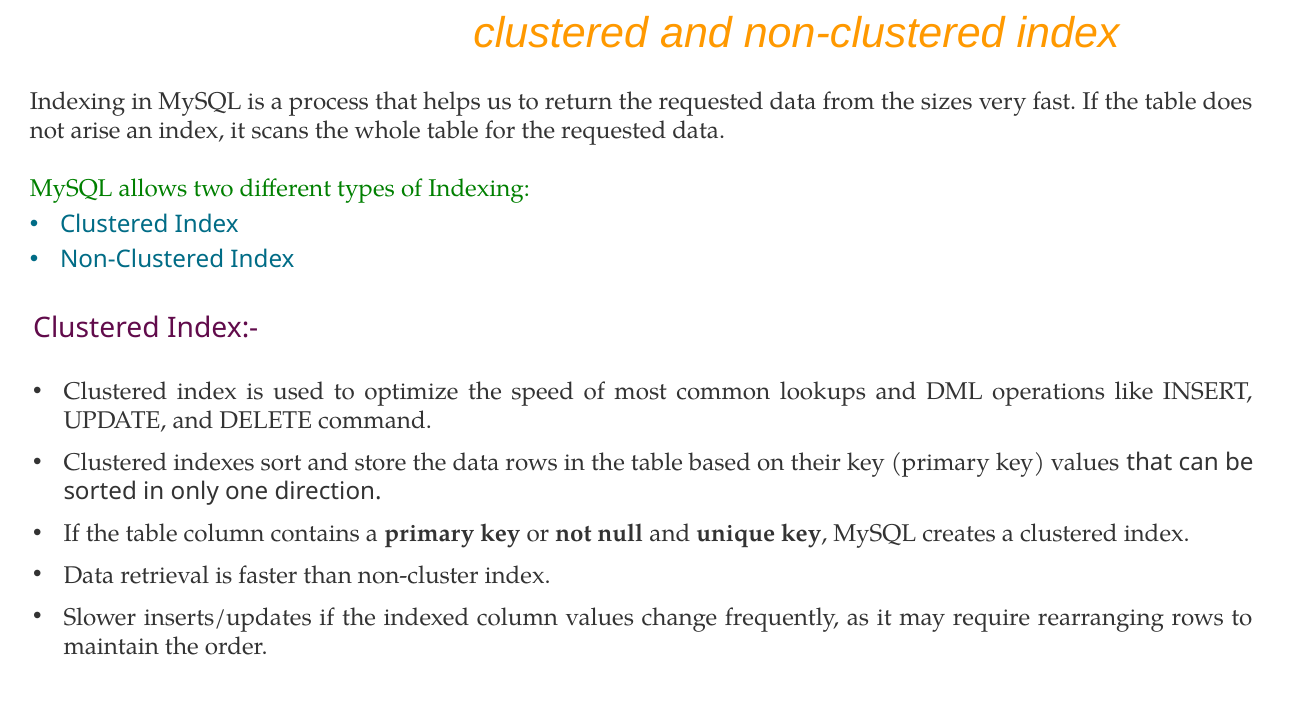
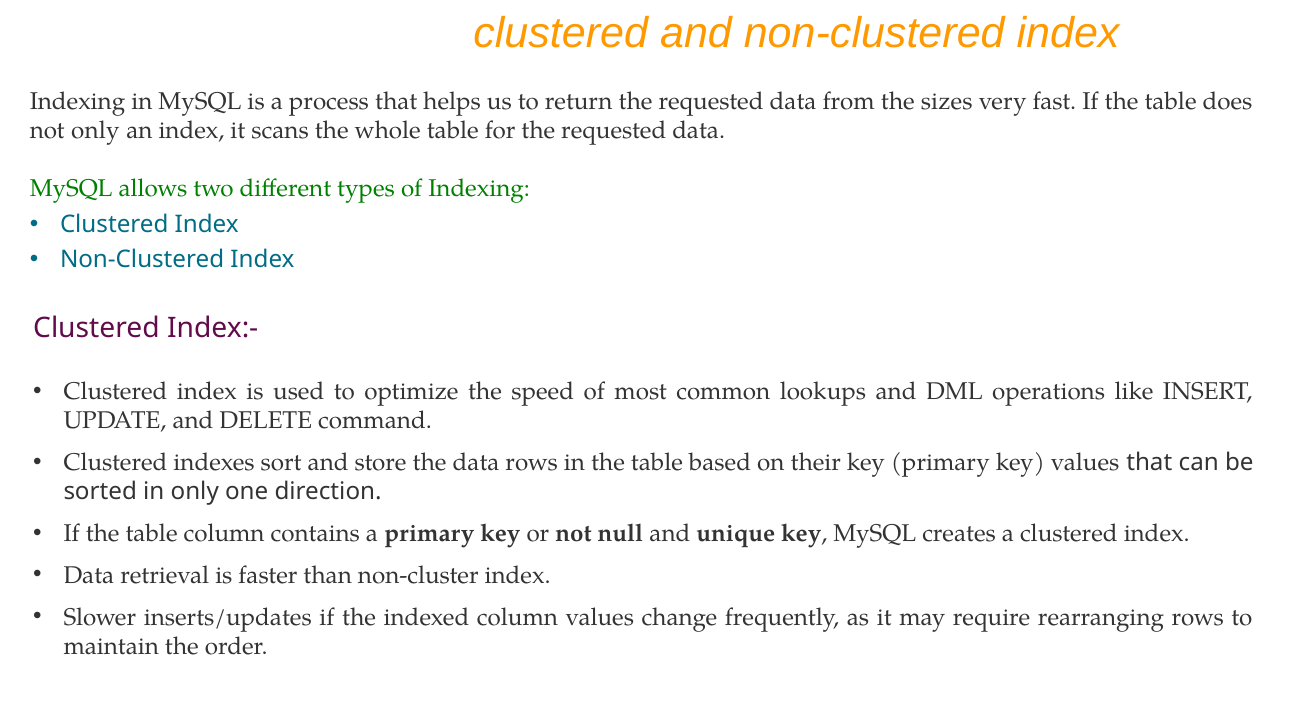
not arise: arise -> only (95, 131)
